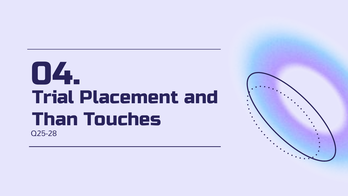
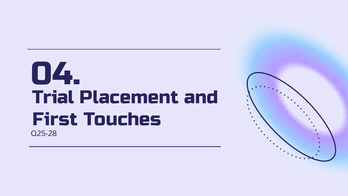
Than: Than -> First (55, 119)
